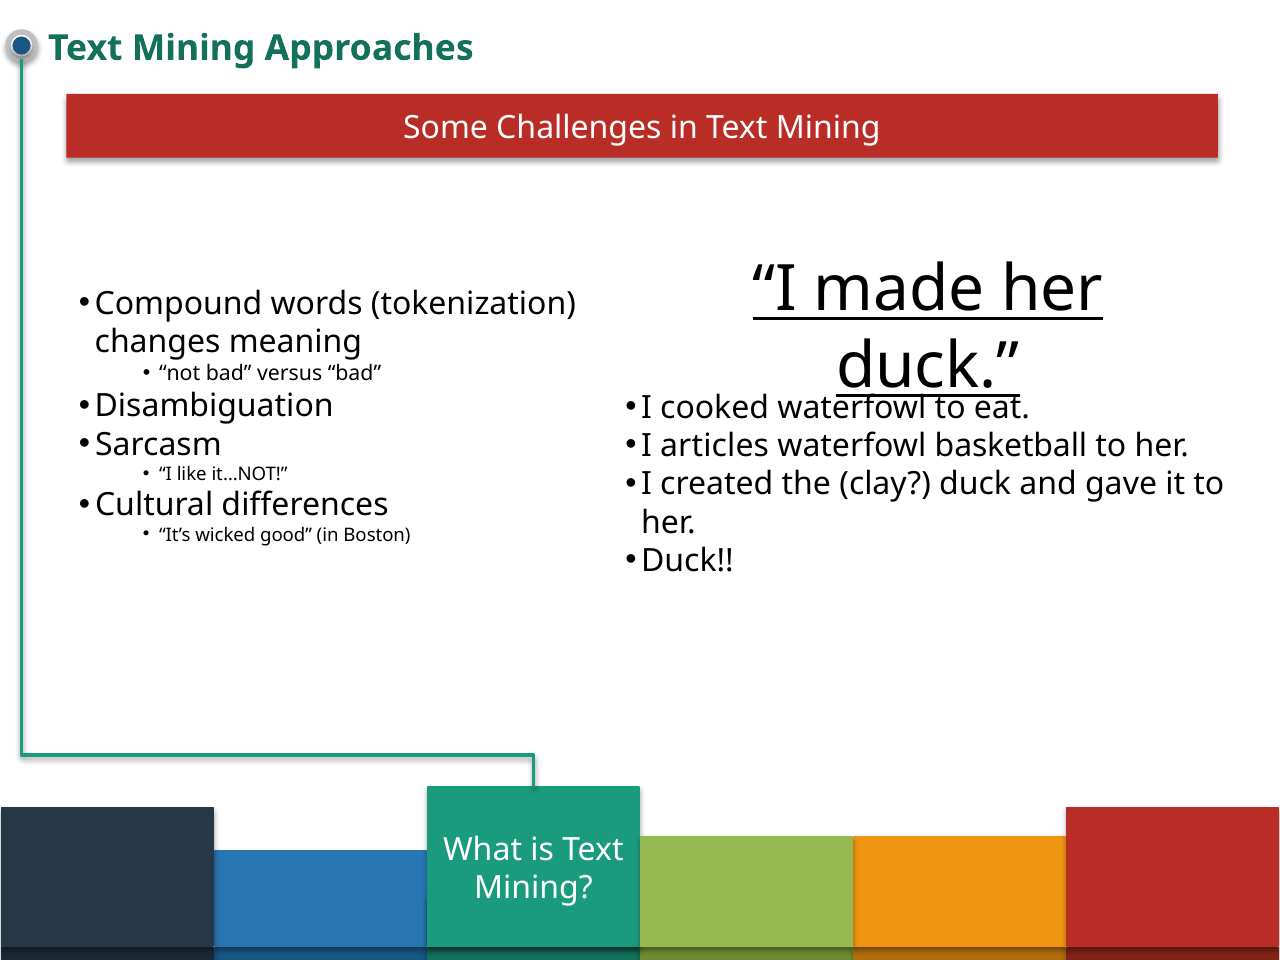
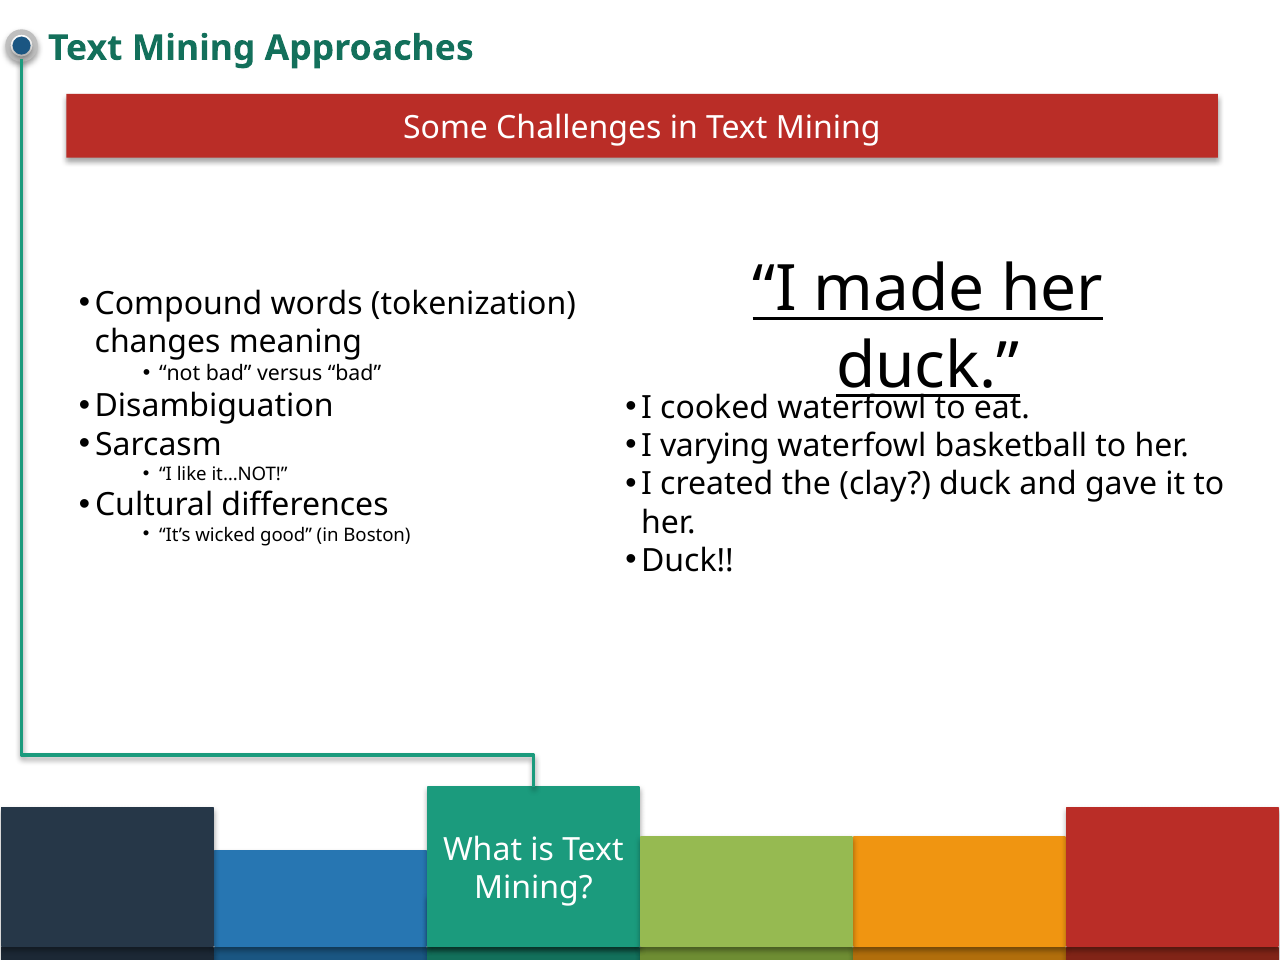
articles: articles -> varying (715, 446)
